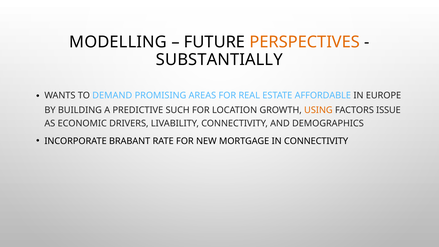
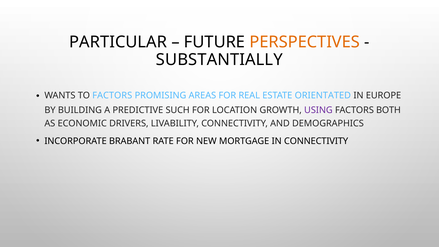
MODELLING: MODELLING -> PARTICULAR (118, 42)
TO DEMAND: DEMAND -> FACTORS (112, 96)
AFFORDABLE: AFFORDABLE -> ORIENTATED (323, 96)
USING colour: orange -> purple (318, 110)
ISSUE: ISSUE -> BOTH (388, 110)
